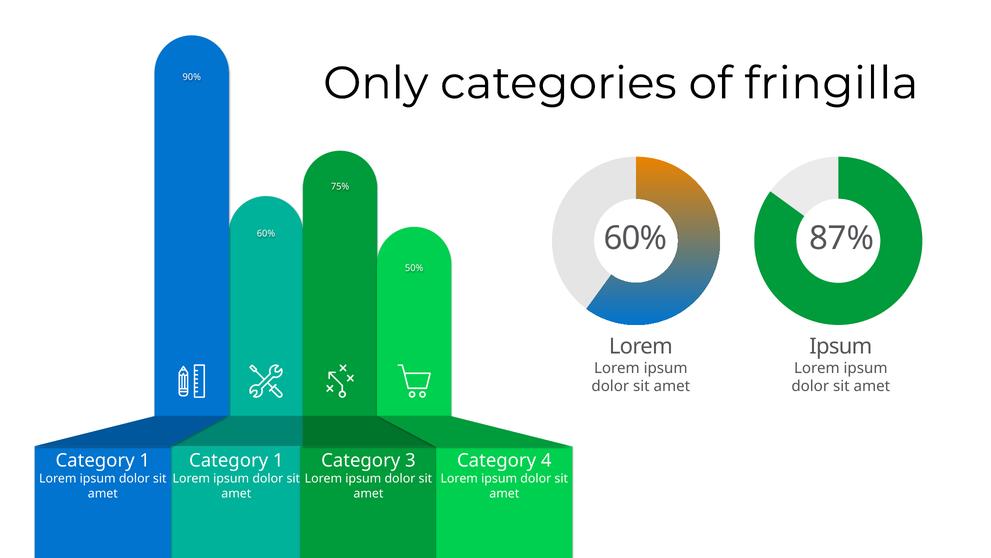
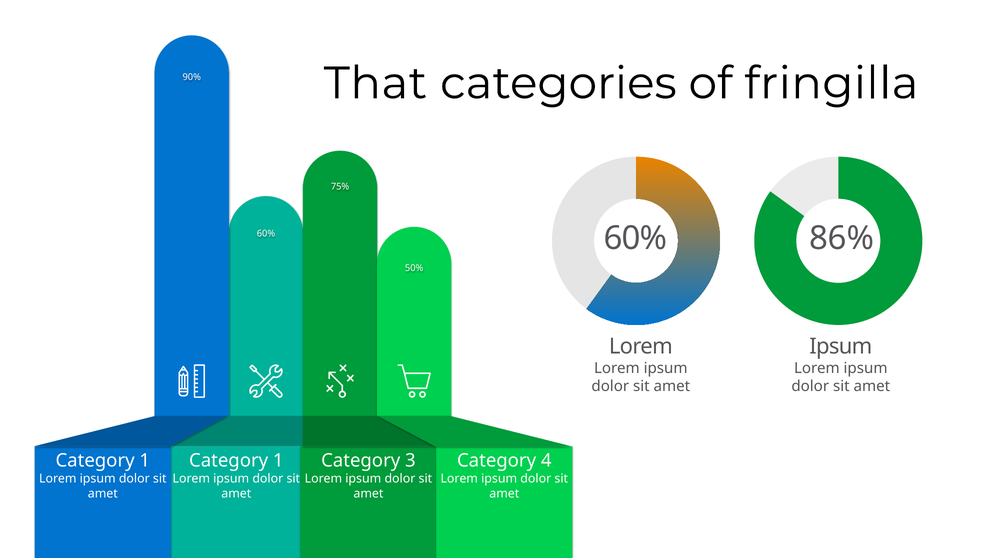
Only: Only -> That (375, 83)
87%: 87% -> 86% (842, 238)
